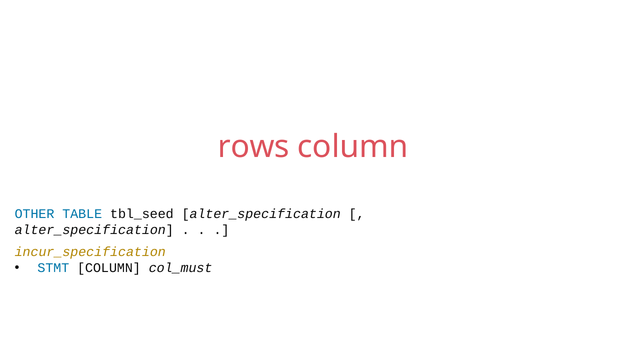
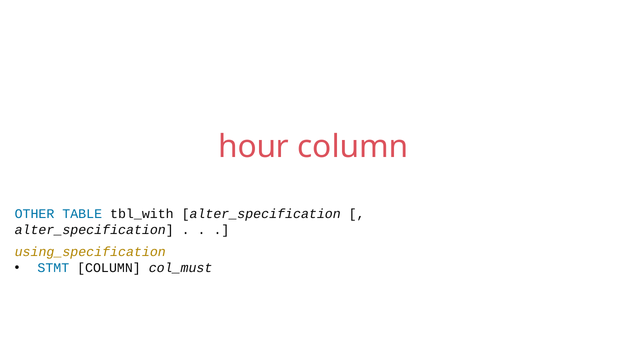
rows: rows -> hour (254, 147)
tbl_seed: tbl_seed -> tbl_with (142, 214)
incur_specification: incur_specification -> using_specification (90, 252)
